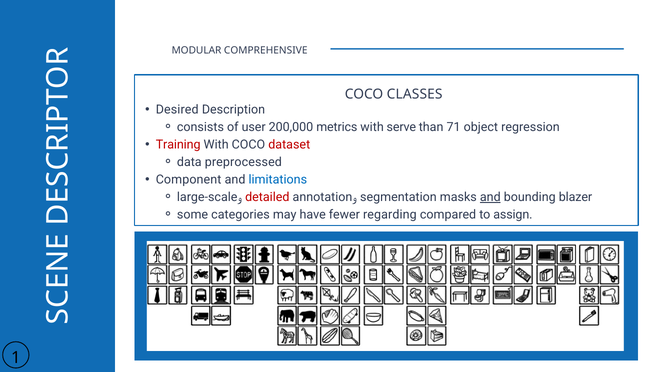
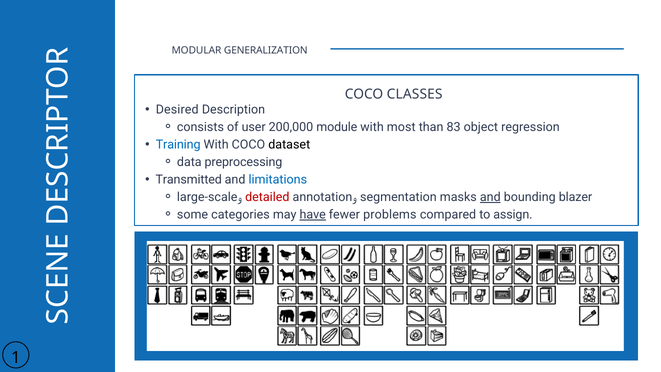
COMPREHENSIVE: COMPREHENSIVE -> GENERALIZATION (266, 50)
metrics: metrics -> module (337, 127)
serve: serve -> most (401, 127)
71: 71 -> 83 (454, 127)
Training colour: red -> blue (178, 145)
dataset colour: red -> black (289, 145)
preprocessed: preprocessed -> preprocessing (243, 162)
Component: Component -> Transmitted (189, 180)
have underline: none -> present (313, 215)
regarding: regarding -> problems (390, 215)
